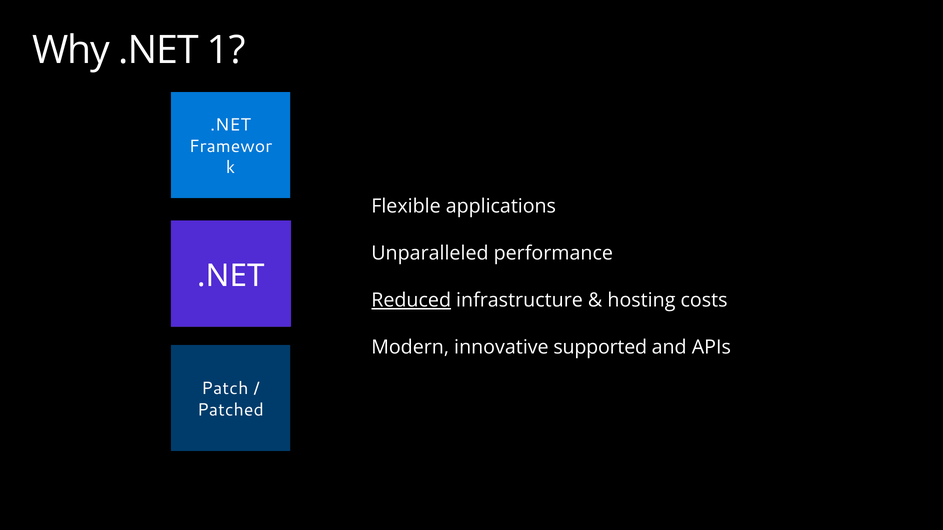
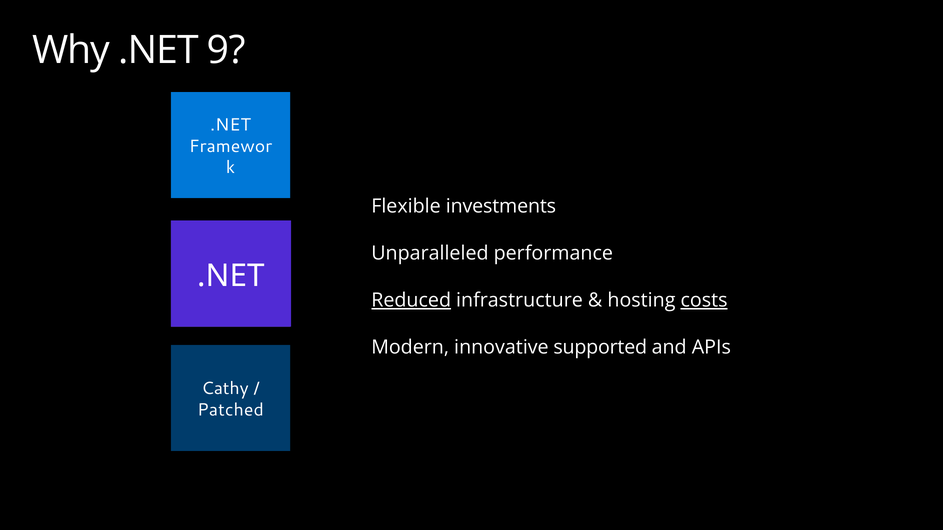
1: 1 -> 9 (226, 50)
applications: applications -> investments (501, 206)
costs underline: none -> present (704, 301)
Patch: Patch -> Cathy (225, 389)
